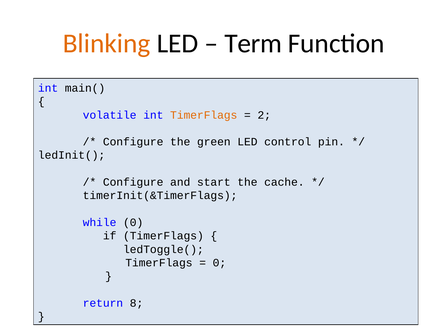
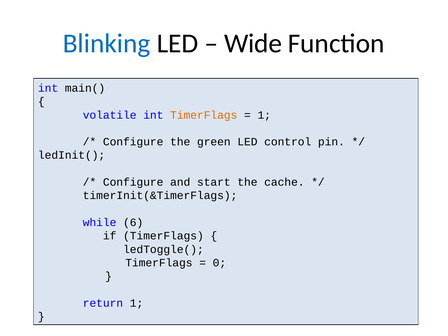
Blinking colour: orange -> blue (107, 43)
Term: Term -> Wide (253, 43)
2: 2 -> 1 (264, 115)
while 0: 0 -> 6 (133, 222)
return 8: 8 -> 1 (137, 303)
